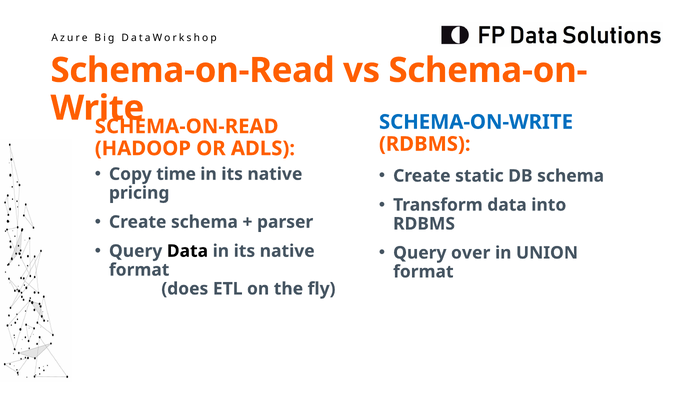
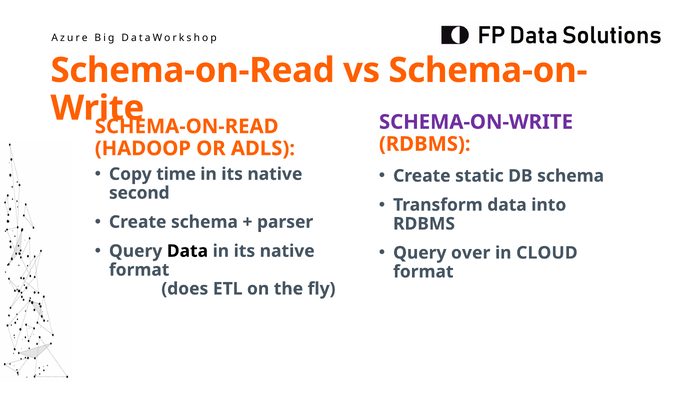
SCHEMA-ON-WRITE colour: blue -> purple (476, 122)
pricing: pricing -> second (139, 193)
UNION: UNION -> CLOUD (547, 253)
